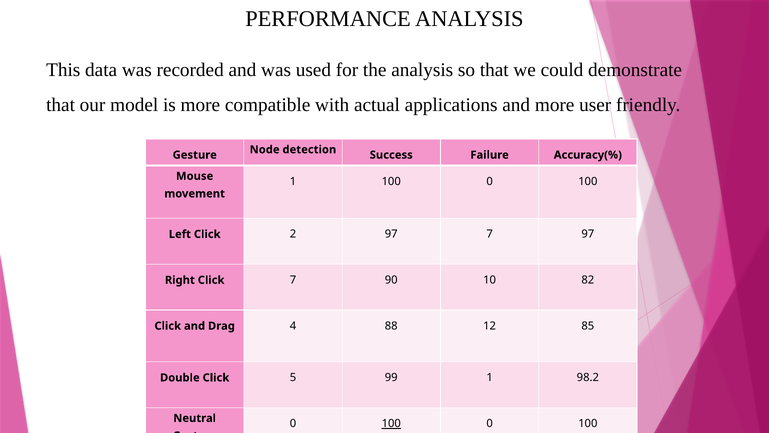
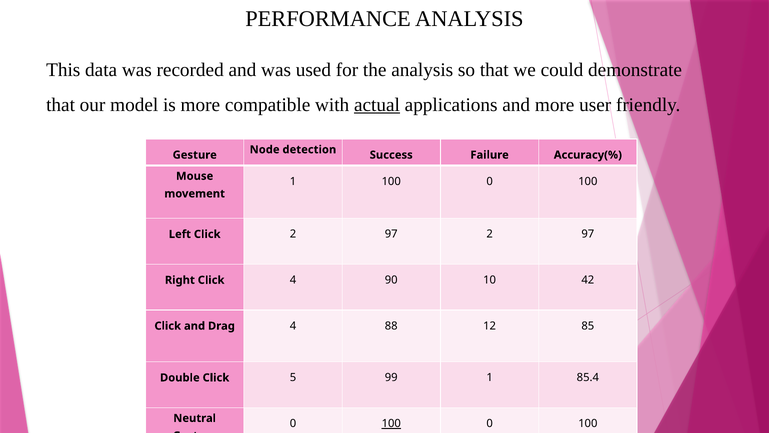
actual underline: none -> present (377, 105)
97 7: 7 -> 2 (490, 234)
Click 7: 7 -> 4 (293, 280)
82: 82 -> 42 (588, 280)
98.2: 98.2 -> 85.4 (588, 377)
